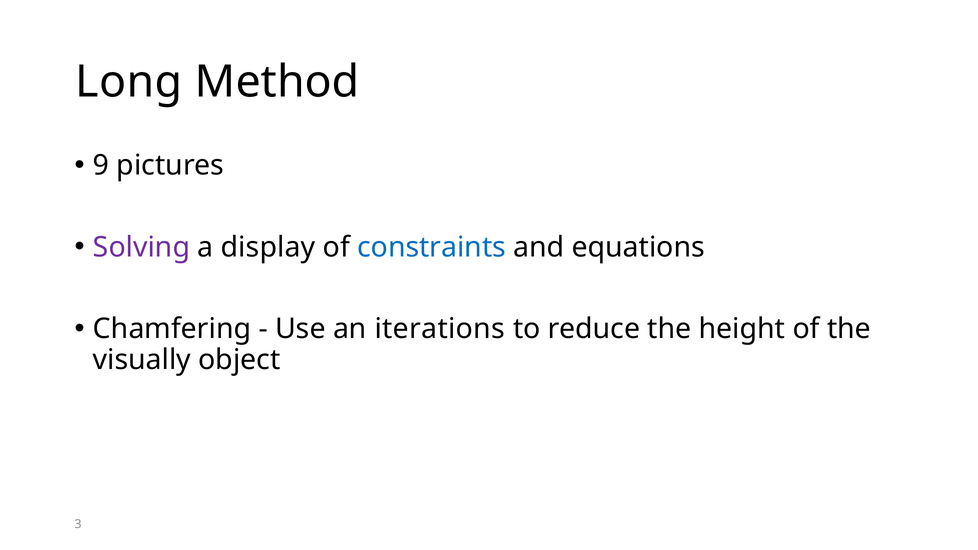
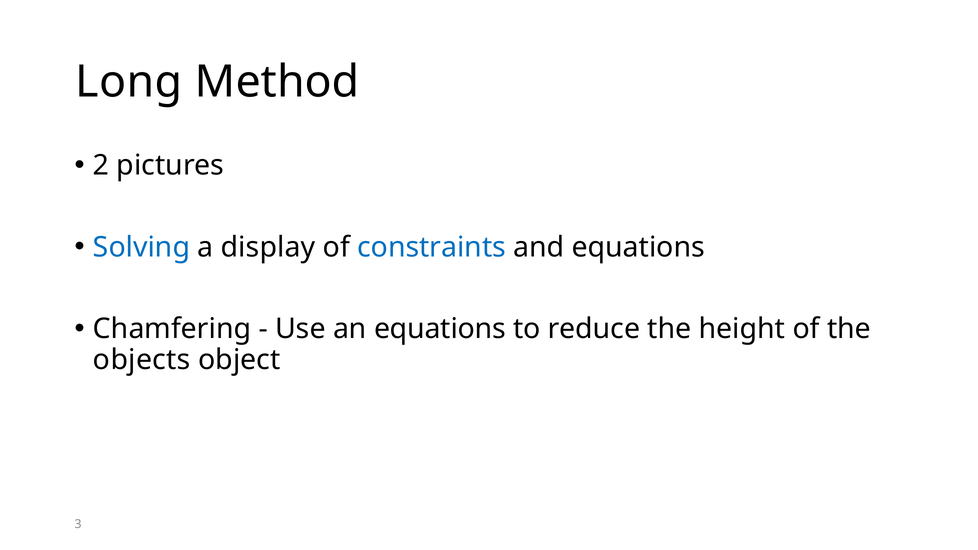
9: 9 -> 2 (101, 165)
Solving colour: purple -> blue (141, 247)
an iterations: iterations -> equations (440, 329)
visually: visually -> objects (142, 360)
